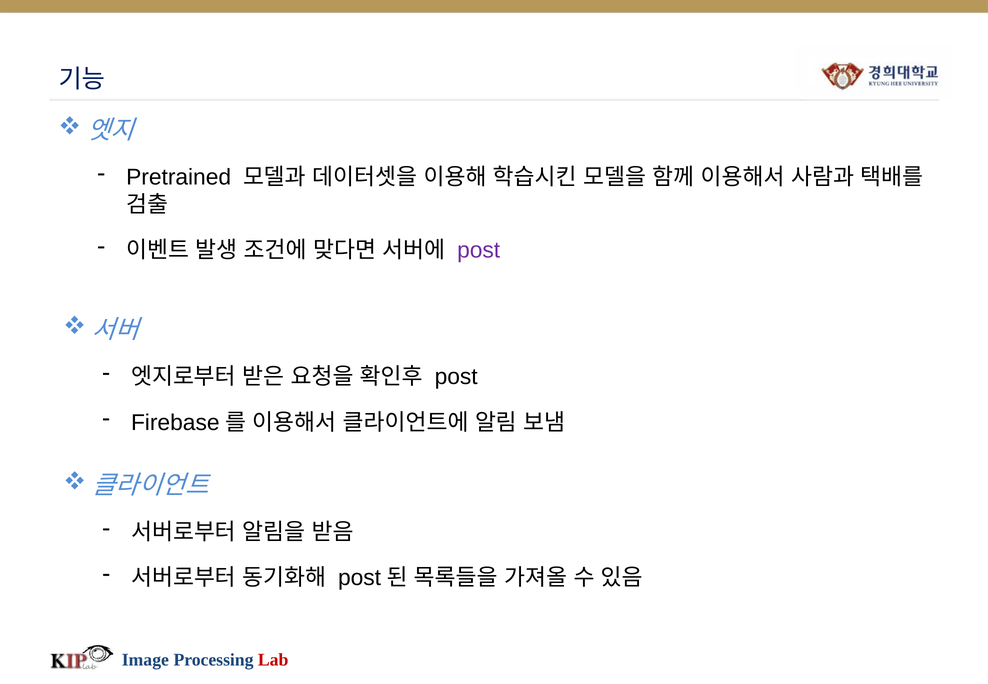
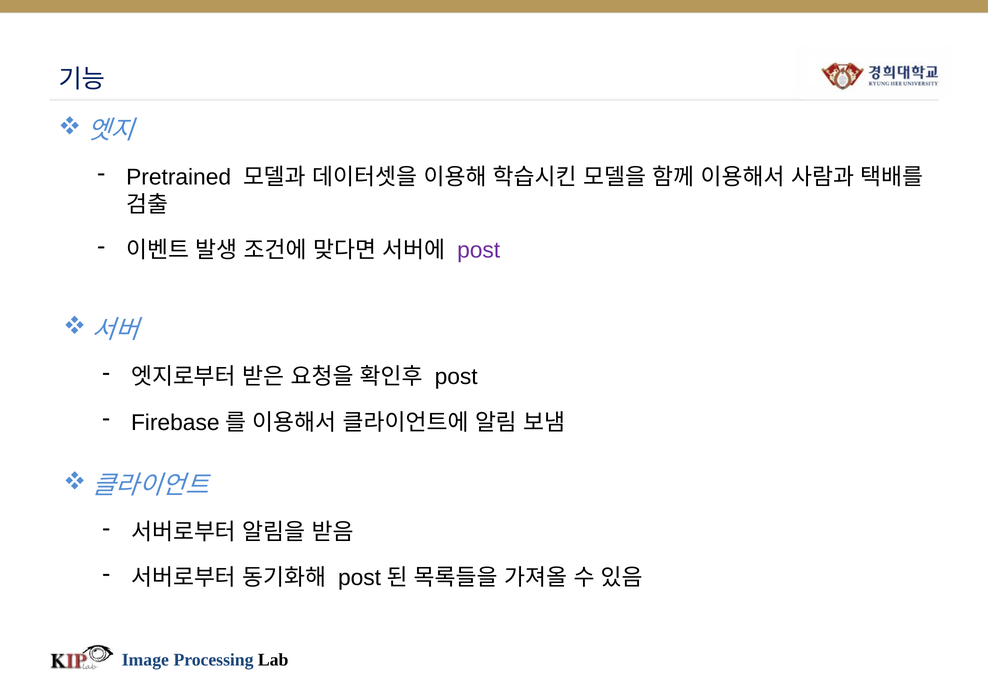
Lab colour: red -> black (273, 660)
